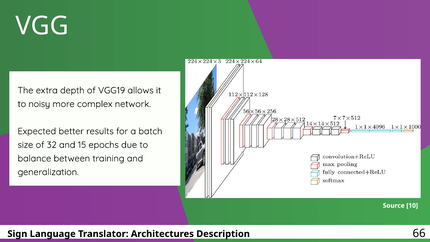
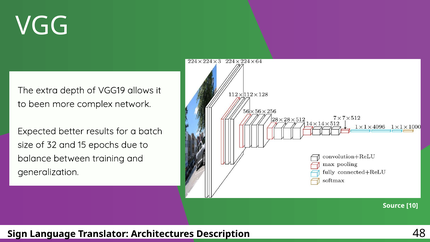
noisy: noisy -> been (39, 104)
66: 66 -> 48 (419, 233)
